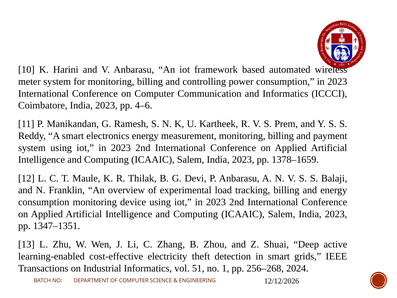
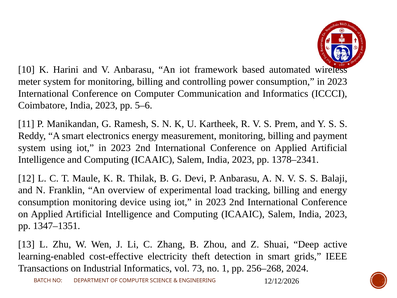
4–6: 4–6 -> 5–6 (144, 105)
1378–1659: 1378–1659 -> 1378–2341 (295, 160)
51: 51 -> 73 (198, 268)
